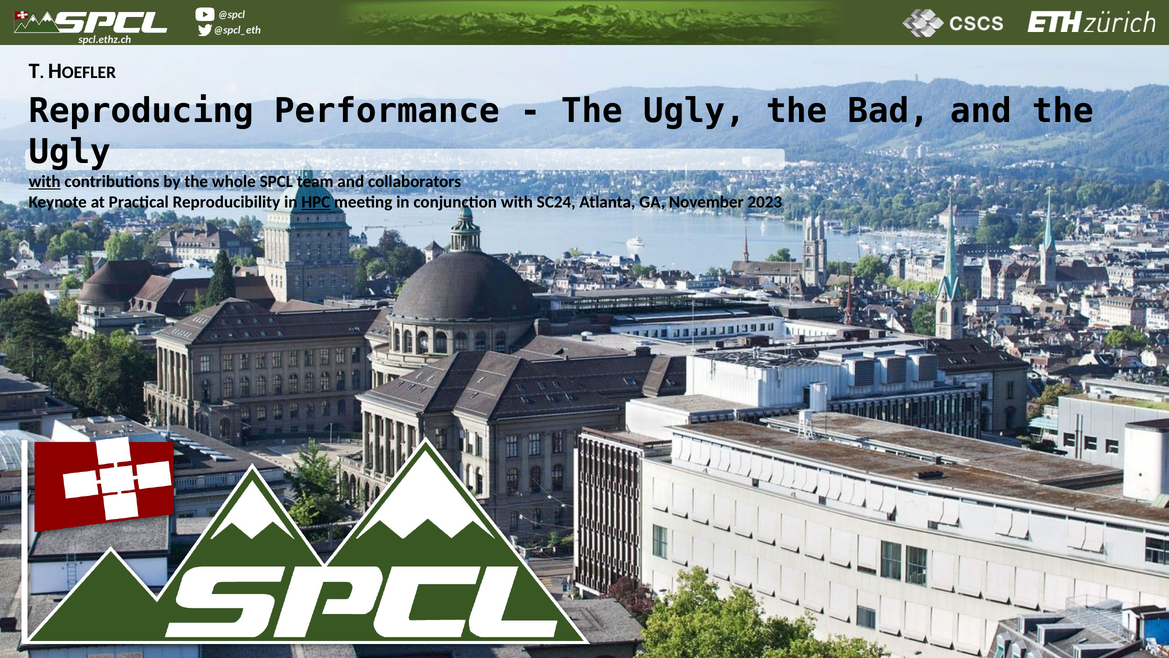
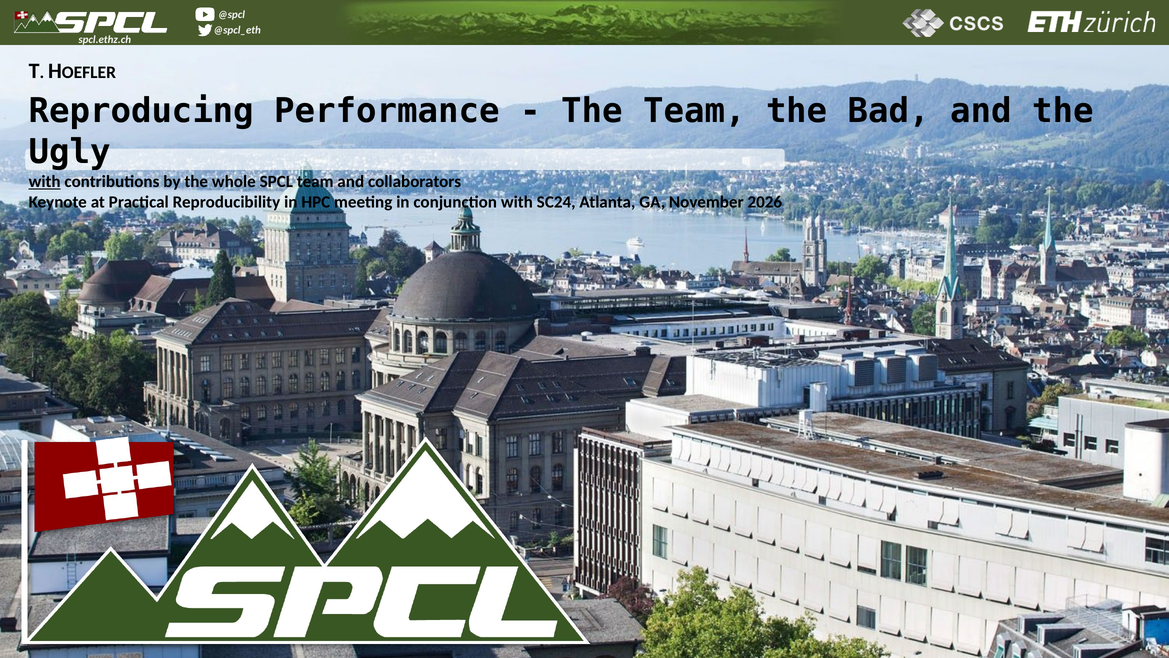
Ugly: Ugly -> Team (694, 111)
HPC underline: present -> none (316, 202)
2023: 2023 -> 2026 (765, 202)
